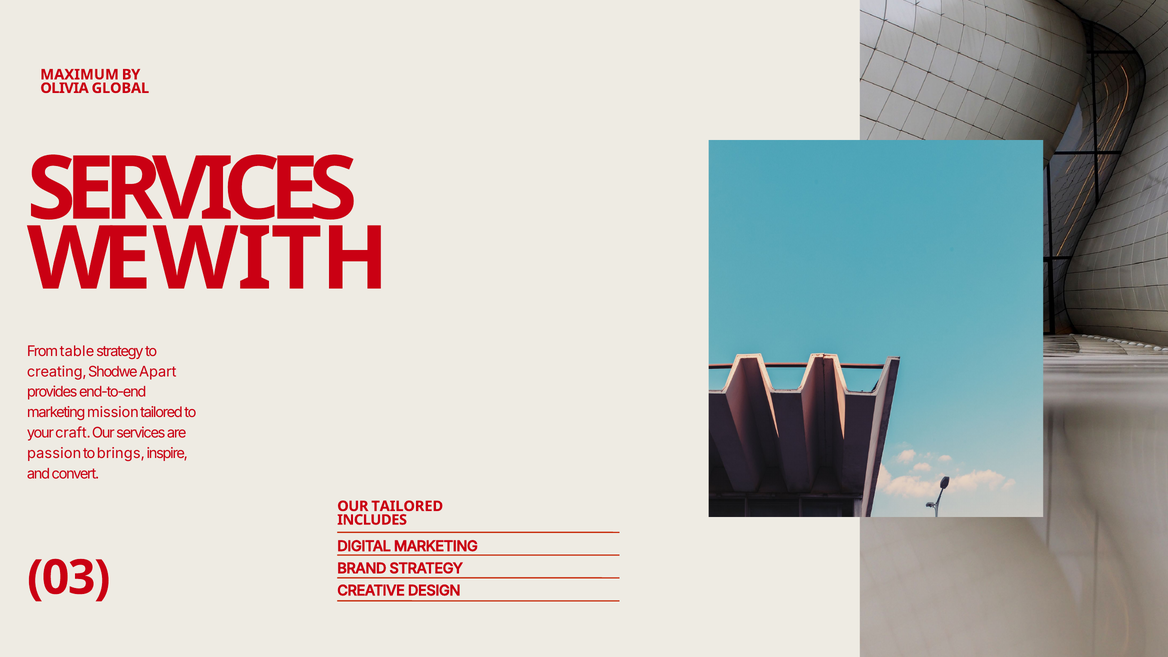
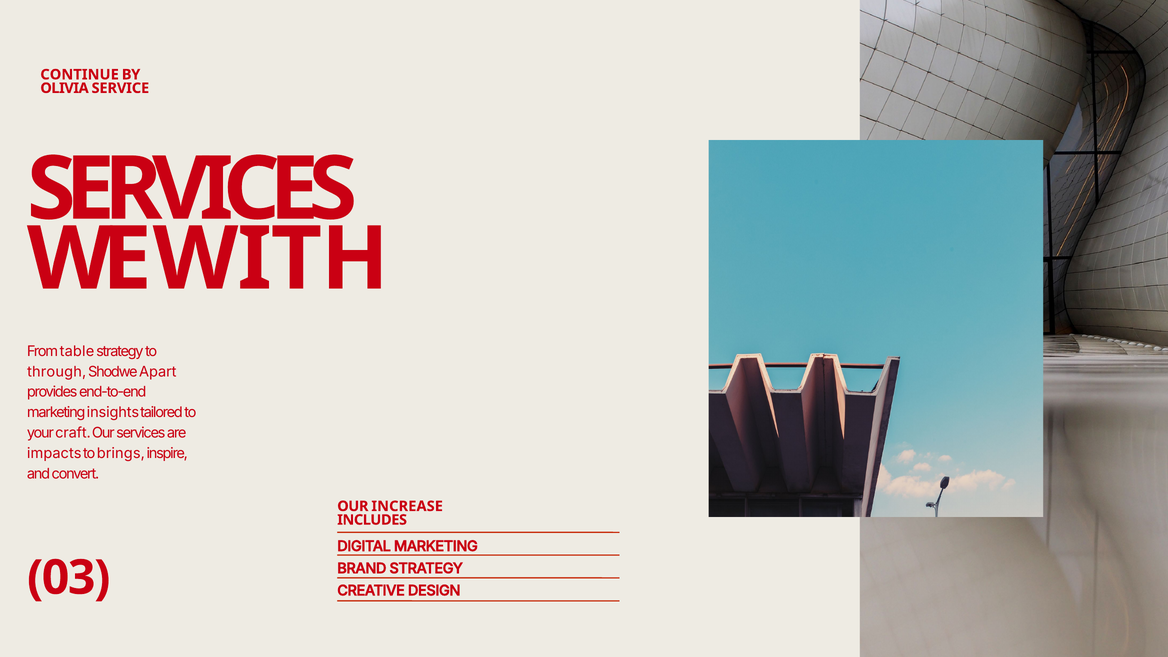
MAXIMUM: MAXIMUM -> CONTINUE (80, 75)
GLOBAL: GLOBAL -> SERVICE (120, 88)
creating: creating -> through (57, 372)
mission: mission -> insights (113, 413)
passion: passion -> impacts (54, 453)
OUR TAILORED: TAILORED -> INCREASE (407, 506)
